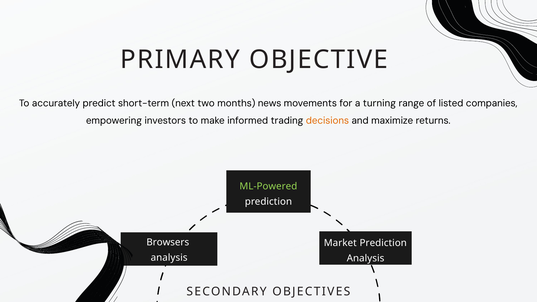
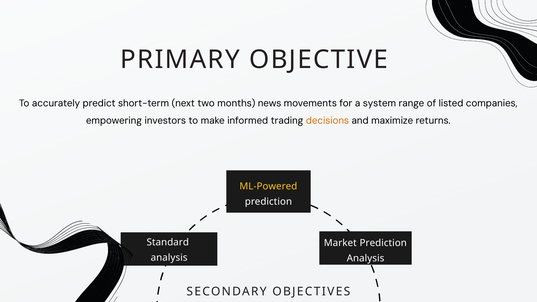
turning: turning -> system (379, 103)
ML-Powered colour: light green -> yellow (268, 186)
Browsers: Browsers -> Standard (168, 242)
